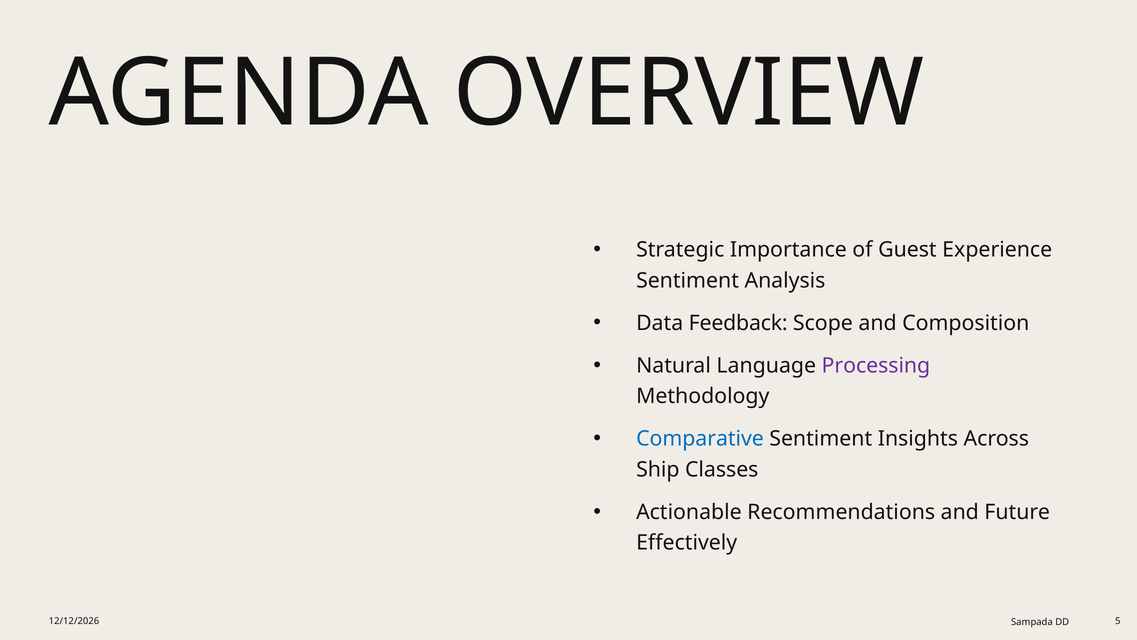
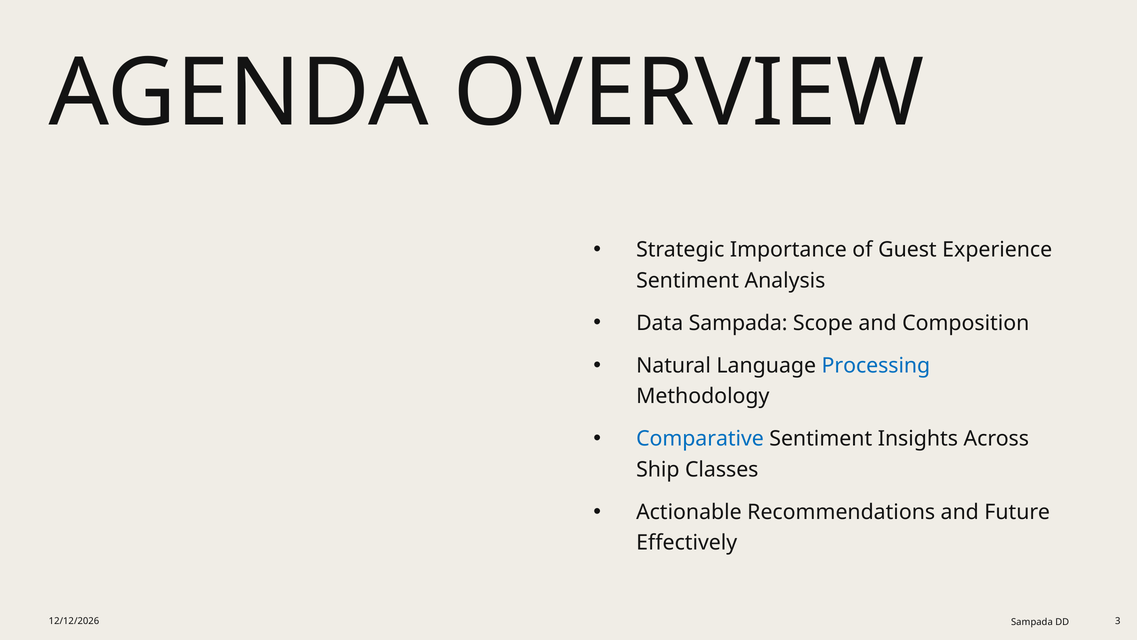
Data Feedback: Feedback -> Sampada (738, 323)
Processing colour: purple -> blue (876, 365)
5: 5 -> 3 (1118, 621)
